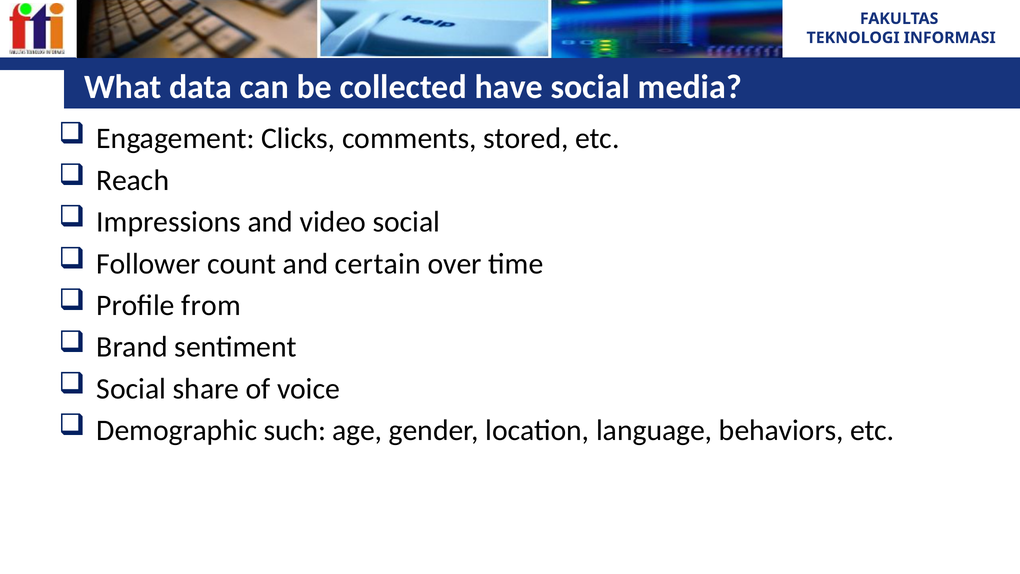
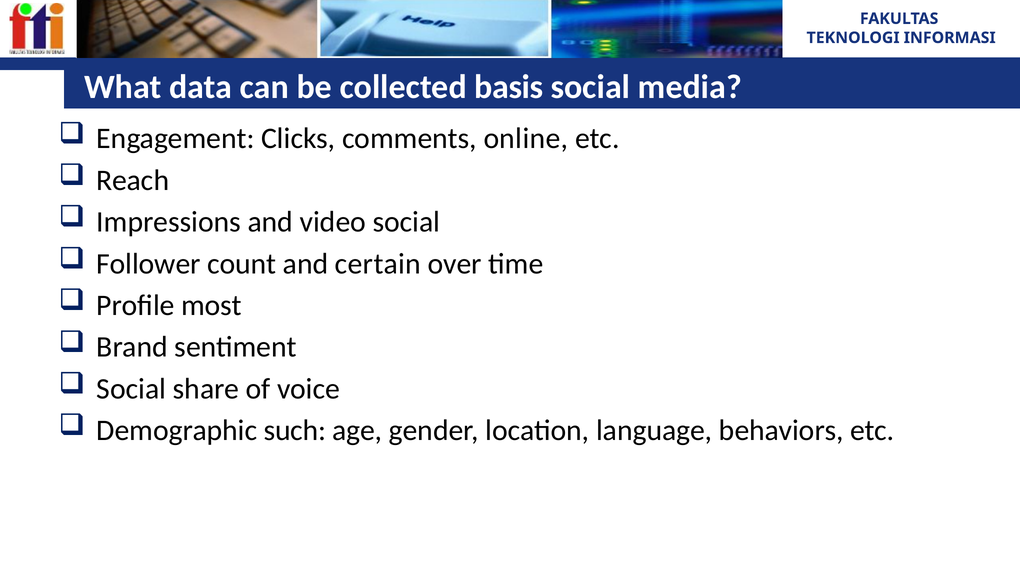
have: have -> basis (509, 87)
stored: stored -> online (526, 139)
from: from -> most (212, 305)
